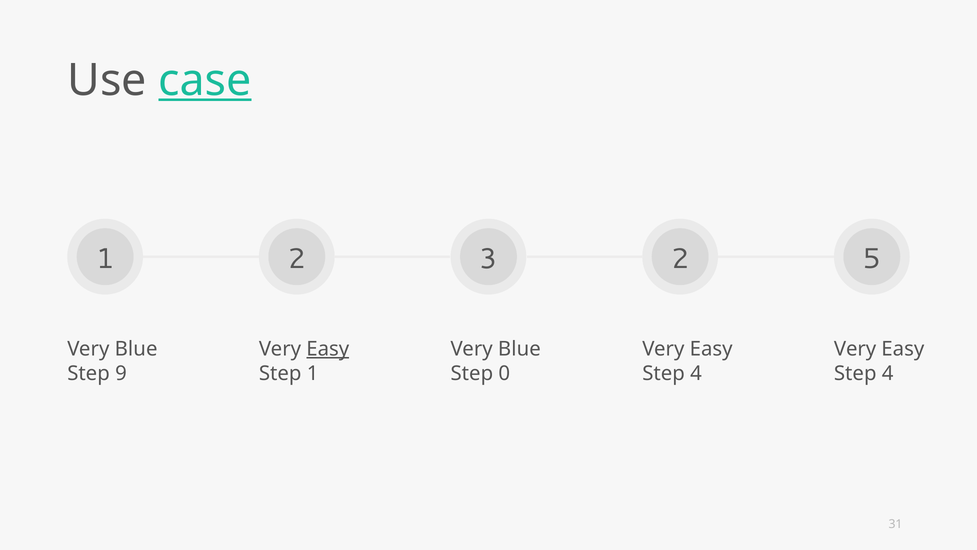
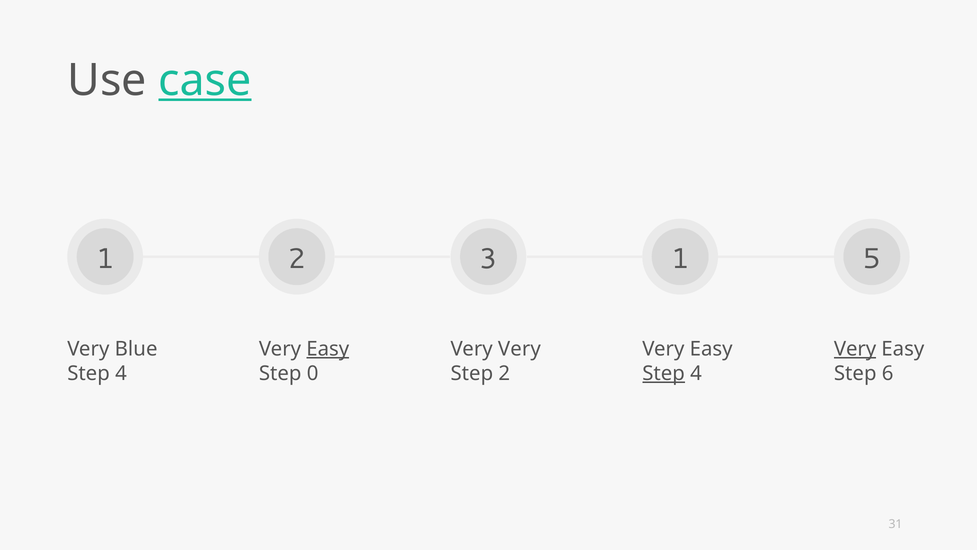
3 2: 2 -> 1 (680, 258)
Blue: Blue -> Very (519, 349)
Very underline: none -> present (855, 349)
9: 9 -> 4 (121, 373)
Step 1: 1 -> 0 (313, 373)
Step 0: 0 -> 2 (504, 373)
Step underline: none -> present (664, 373)
4: 4 -> 6 (888, 373)
